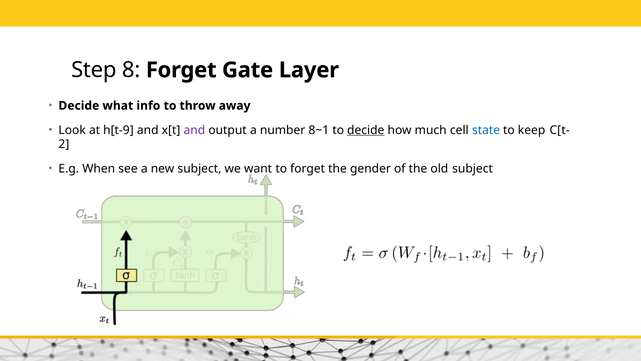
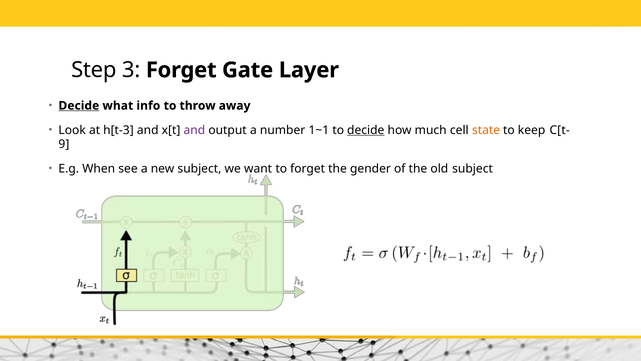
8: 8 -> 3 (131, 70)
Decide underline: none -> present (79, 106)
h[t-9: h[t-9 -> h[t-3 (118, 130)
8~1: 8~1 -> 1~1 (319, 130)
state colour: blue -> orange (486, 130)
2: 2 -> 9 (64, 144)
